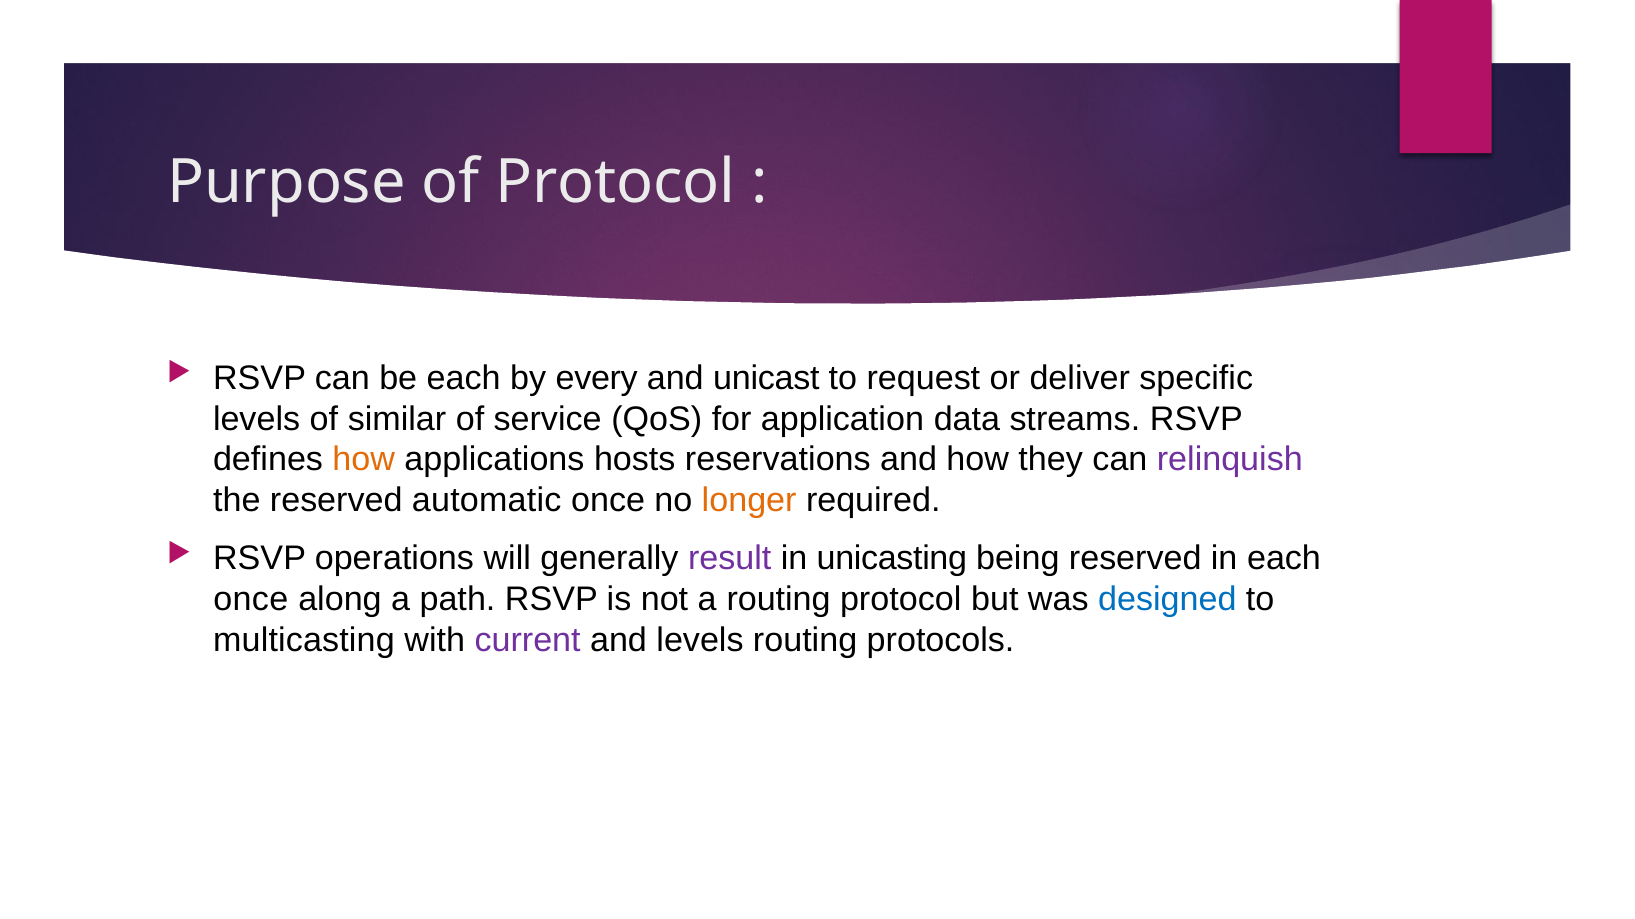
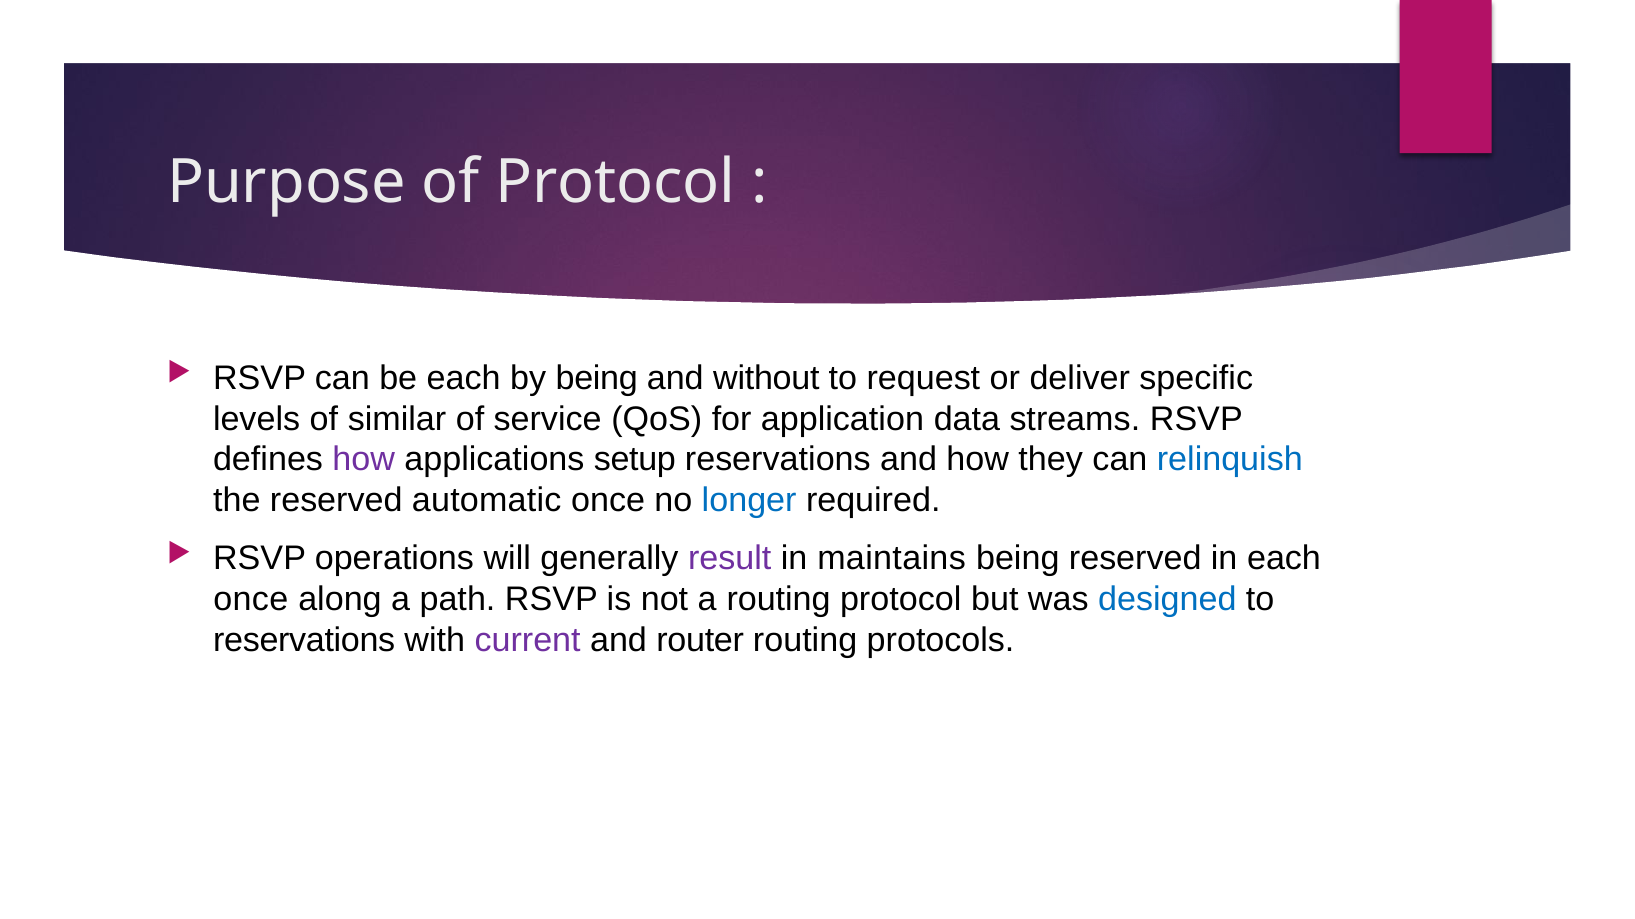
by every: every -> being (597, 378)
unicast: unicast -> without (766, 378)
how colour: orange -> purple (364, 460)
hosts: hosts -> setup (635, 460)
relinquish colour: purple -> blue (1230, 460)
longer colour: orange -> blue (749, 501)
unicasting: unicasting -> maintains (892, 559)
multicasting: multicasting -> reservations (304, 641)
and levels: levels -> router (700, 641)
